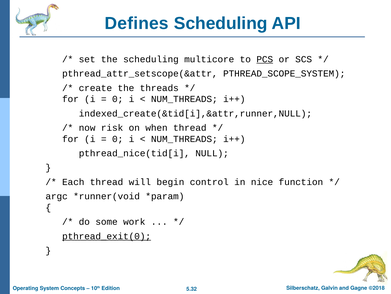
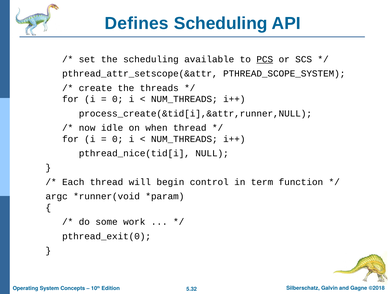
multicore: multicore -> available (209, 59)
indexed_create(&tid[i],&attr,runner,NULL: indexed_create(&tid[i],&attr,runner,NULL -> process_create(&tid[i],&attr,runner,NULL (195, 113)
risk: risk -> idle (112, 128)
nice: nice -> term (262, 182)
pthread_exit(0 underline: present -> none (107, 236)
